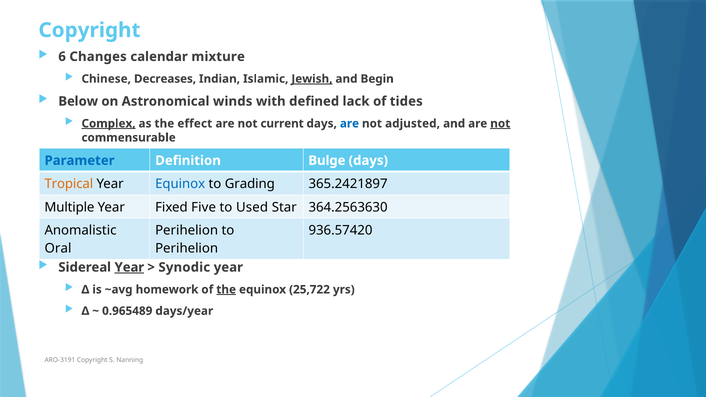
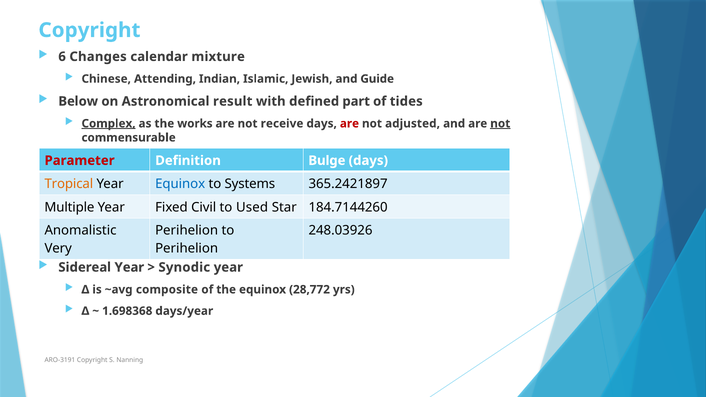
Decreases: Decreases -> Attending (165, 79)
Jewish underline: present -> none (312, 79)
Begin: Begin -> Guide (377, 79)
winds: winds -> result (233, 101)
lack: lack -> part (356, 101)
effect: effect -> works (195, 124)
current: current -> receive (282, 124)
are colour: blue -> red (349, 124)
Parameter colour: blue -> red (80, 161)
Grading: Grading -> Systems (250, 184)
Five: Five -> Civil (204, 207)
364.2563630: 364.2563630 -> 184.7144260 (348, 207)
936.57420: 936.57420 -> 248.03926 (340, 231)
Oral: Oral -> Very (58, 249)
Year underline: present -> none (129, 267)
homework: homework -> composite (167, 290)
the underline: present -> none (226, 290)
25,722: 25,722 -> 28,772 (309, 290)
0.965489: 0.965489 -> 1.698368 (127, 311)
